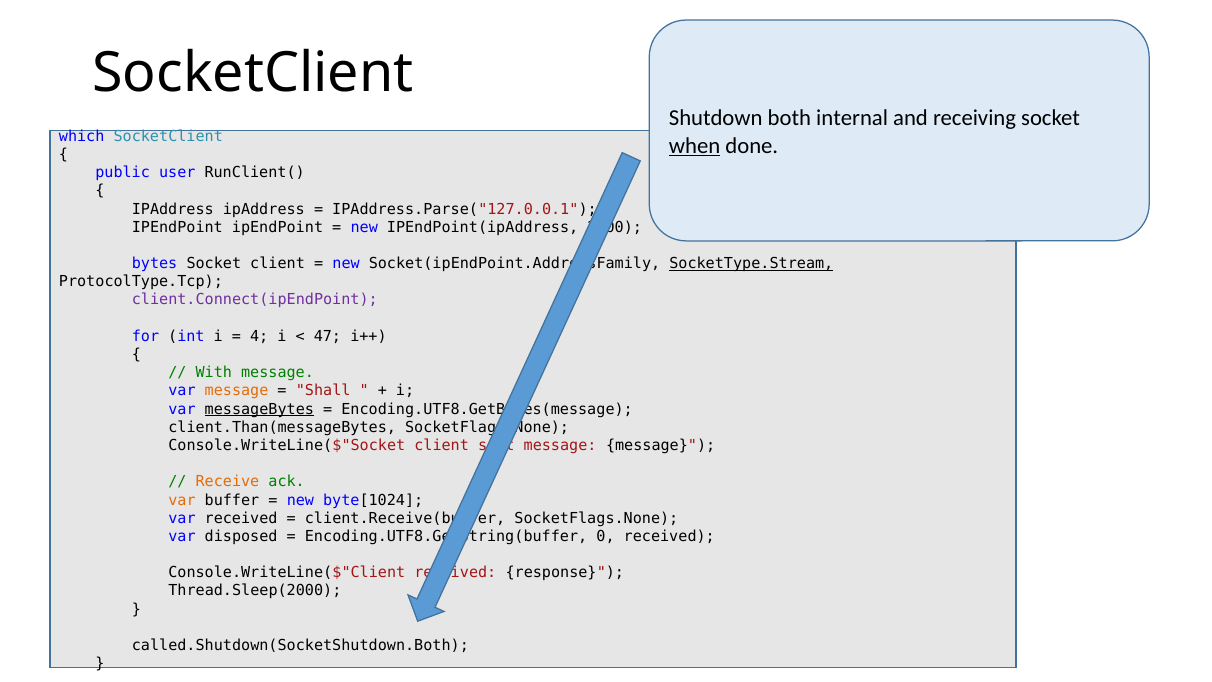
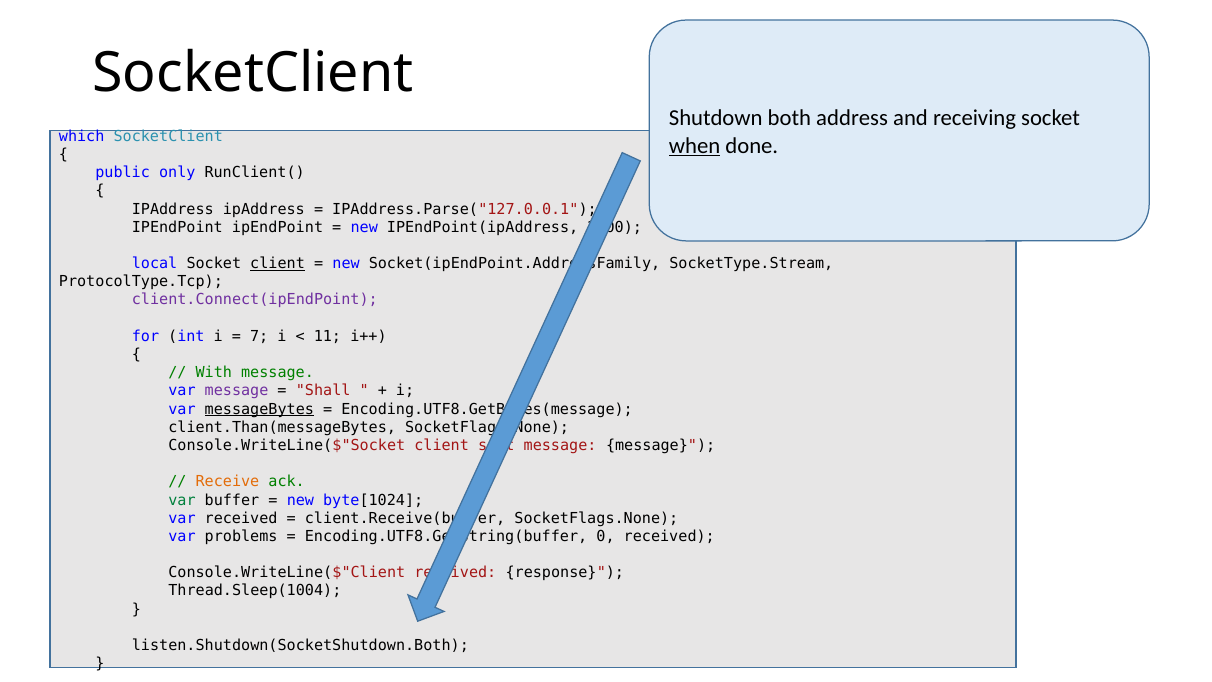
internal: internal -> address (852, 118)
user: user -> only (177, 173)
bytes: bytes -> local (155, 263)
client underline: none -> present (278, 263)
SocketType.Stream underline: present -> none (751, 263)
4: 4 -> 7 (259, 336)
47: 47 -> 11 (327, 336)
message colour: orange -> purple (237, 391)
var colour: orange -> green (182, 500)
disposed: disposed -> problems (241, 536)
Thread.Sleep(2000: Thread.Sleep(2000 -> Thread.Sleep(1004 (255, 591)
called.Shutdown(SocketShutdown.Both: called.Shutdown(SocketShutdown.Both -> listen.Shutdown(SocketShutdown.Both (300, 645)
